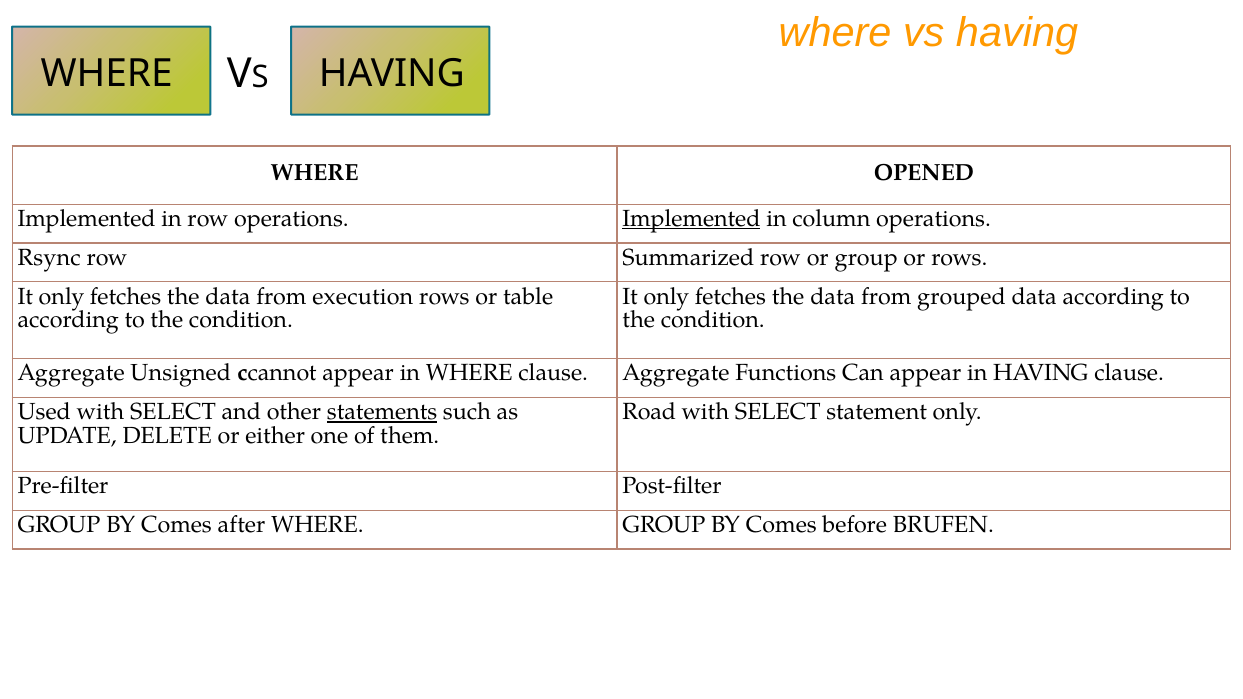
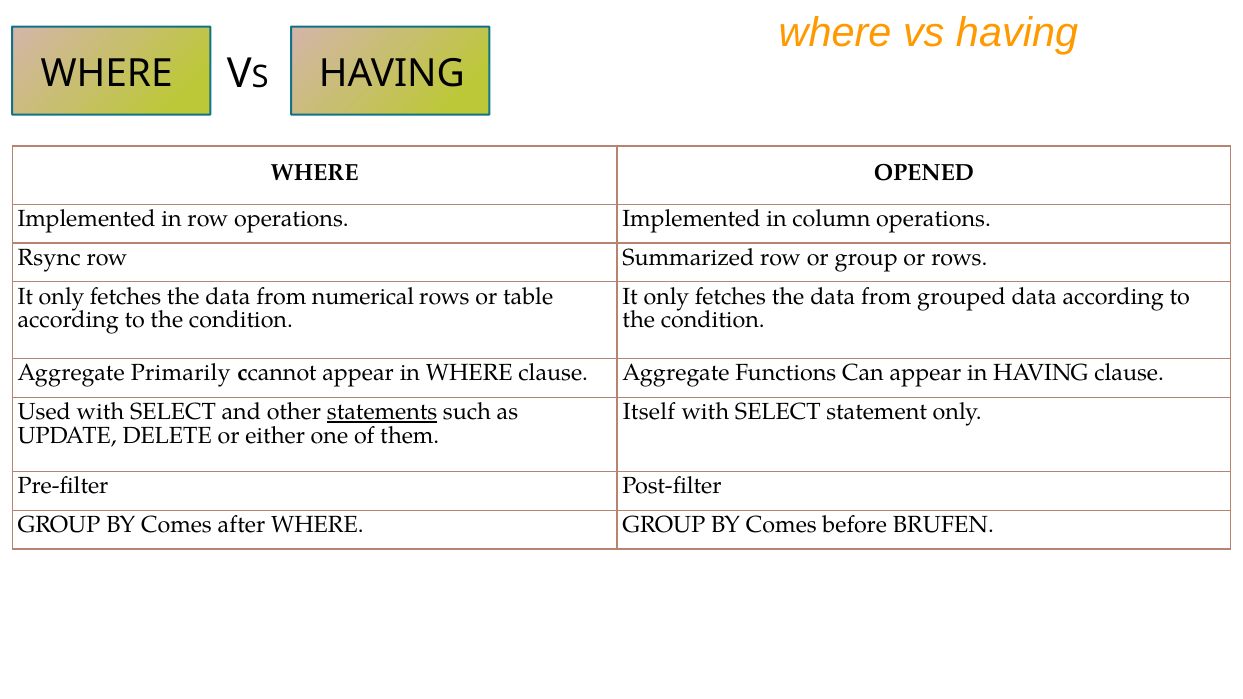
Implemented underline: present -> none (691, 219)
execution: execution -> numerical (363, 297)
Unsigned: Unsigned -> Primarily (181, 373)
Road: Road -> Itself (649, 412)
